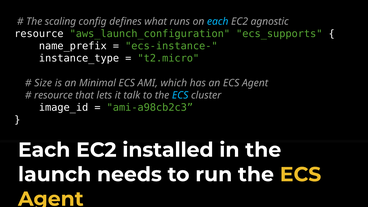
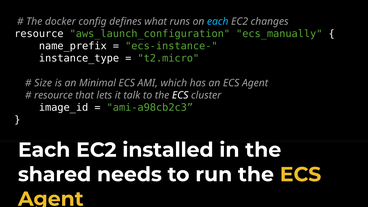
scaling: scaling -> docker (60, 22)
agnostic: agnostic -> changes (270, 22)
ecs_supports: ecs_supports -> ecs_manually (279, 34)
ECS colour: light blue -> white (180, 95)
launch: launch -> shared (55, 175)
